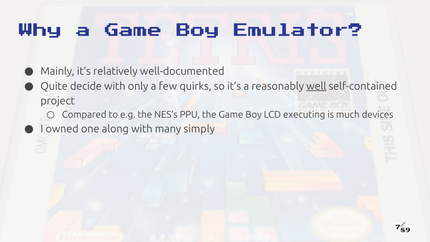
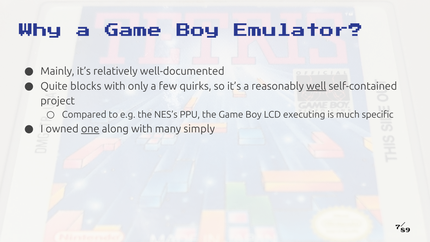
decide: decide -> blocks (86, 86)
devices: devices -> specific (378, 115)
one underline: none -> present (90, 129)
